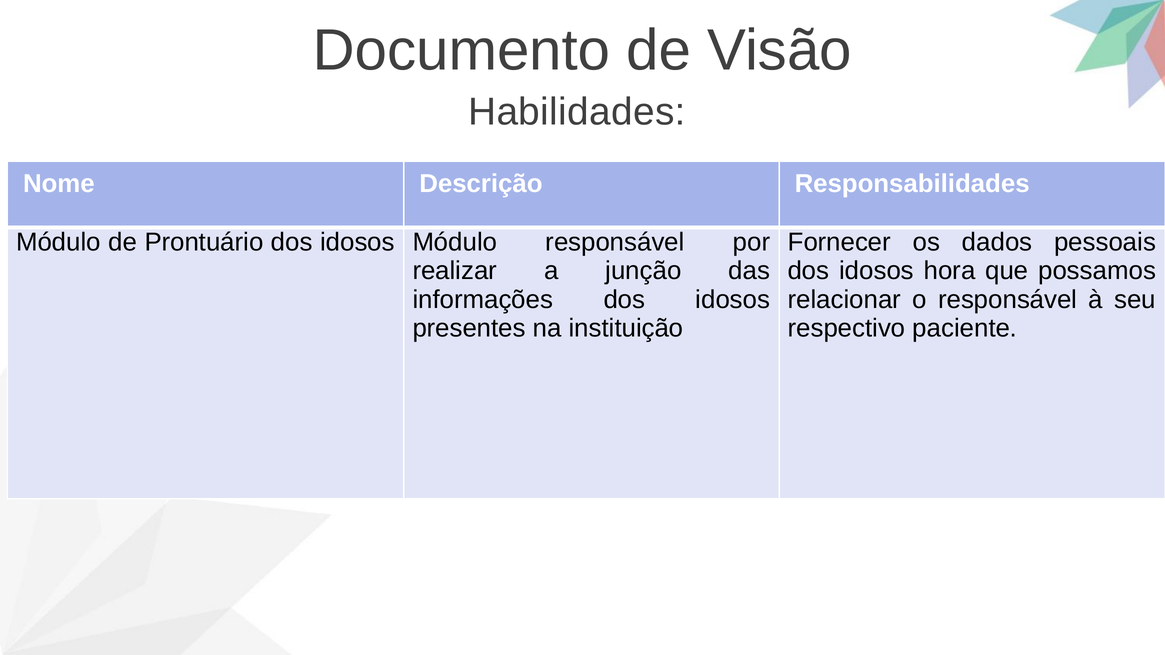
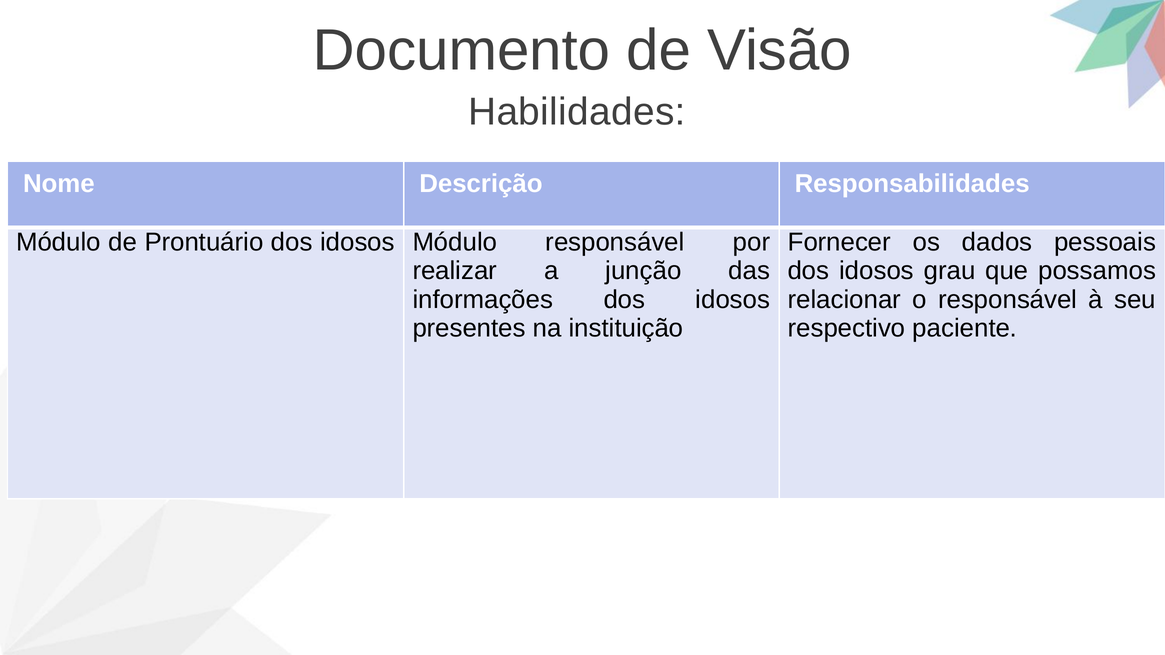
hora: hora -> grau (950, 271)
